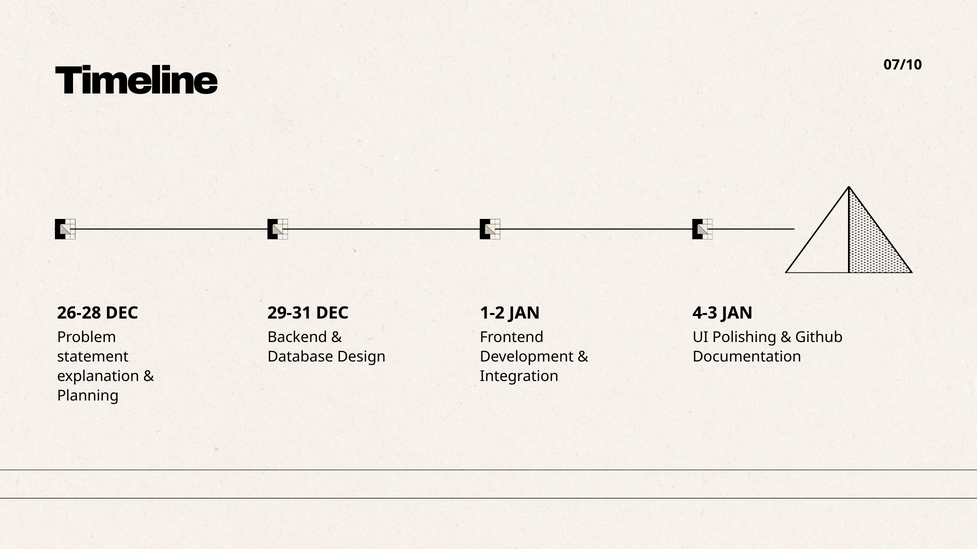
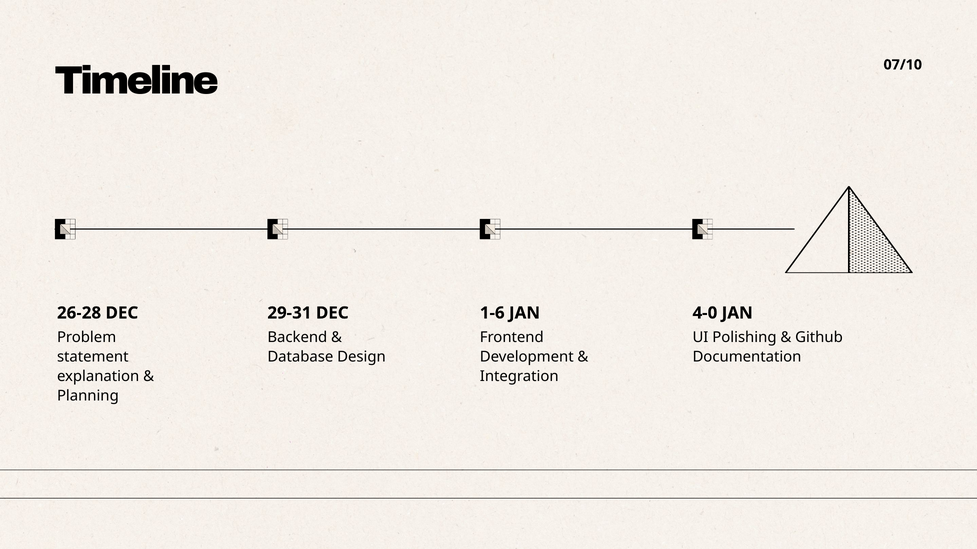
1-2: 1-2 -> 1-6 (492, 313)
4-3: 4-3 -> 4-0 (705, 313)
